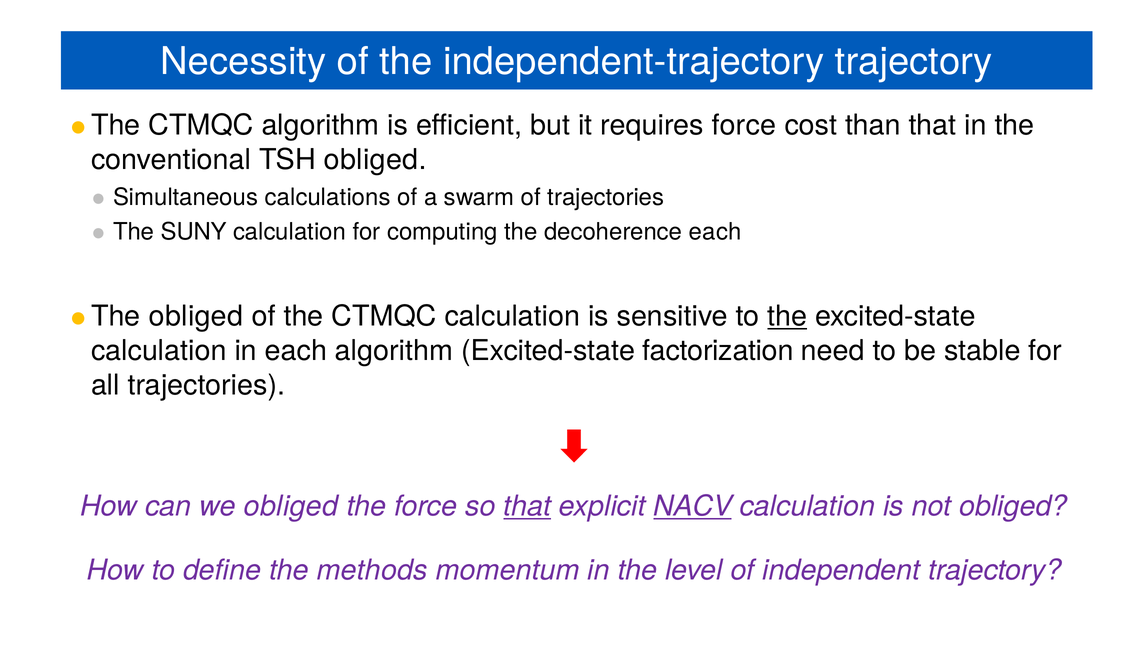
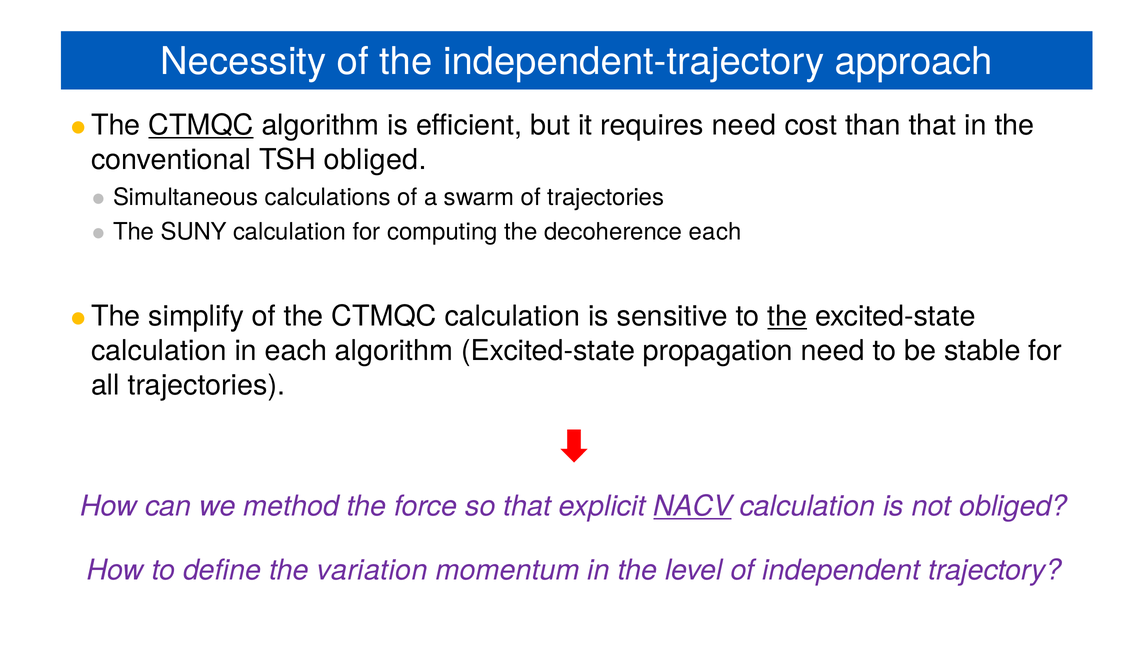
independent-trajectory trajectory: trajectory -> approach (914, 62)
CTMQC underline: none -> present (201, 125)
requires force: force -> need (744, 125)
obliged: obliged -> simplify (196, 316)
factorization: factorization -> propagation (718, 351)
we obliged: obliged -> method (291, 506)
that underline: present -> none (527, 506)
methods: methods -> variation (372, 570)
